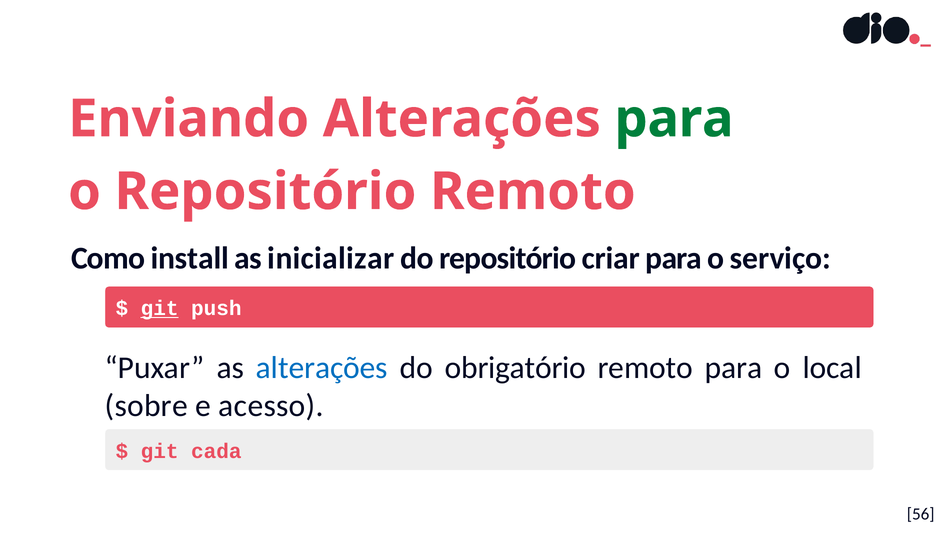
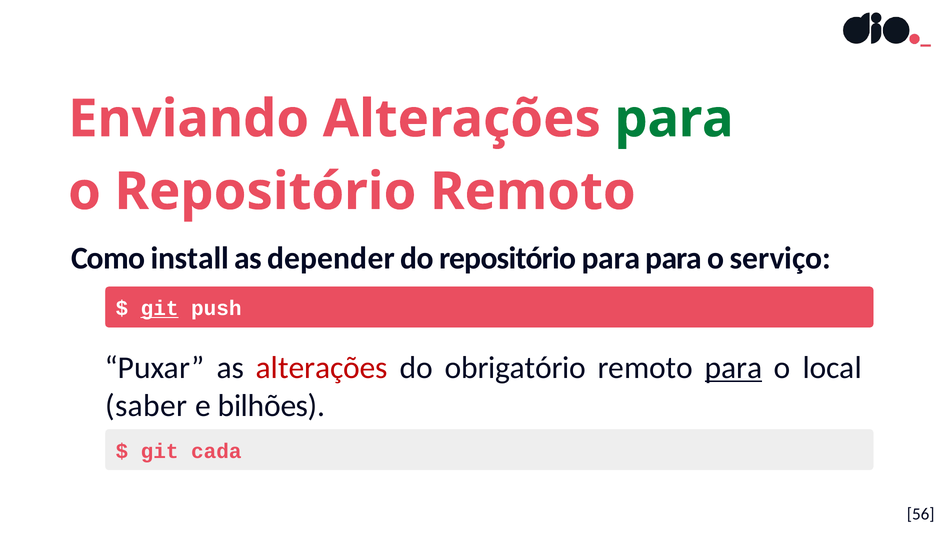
inicializar: inicializar -> depender (331, 258)
repositório criar: criar -> para (611, 258)
alterações colour: blue -> red (322, 367)
para underline: none -> present (734, 367)
sobre: sobre -> saber (146, 405)
acesso: acesso -> bilhões (271, 405)
